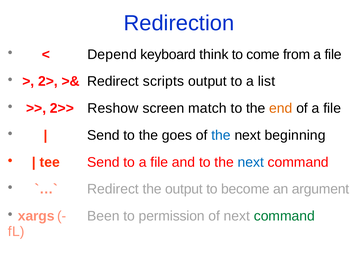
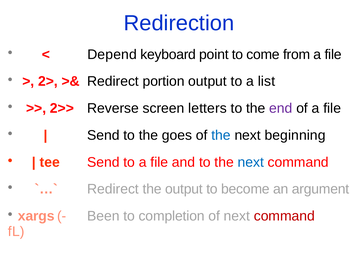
think: think -> point (214, 55)
scripts: scripts -> portion (164, 82)
Reshow: Reshow -> Reverse (113, 109)
match: match -> letters (207, 109)
end colour: orange -> purple (281, 109)
permission: permission -> completion (172, 216)
command colour: green -> red (284, 216)
